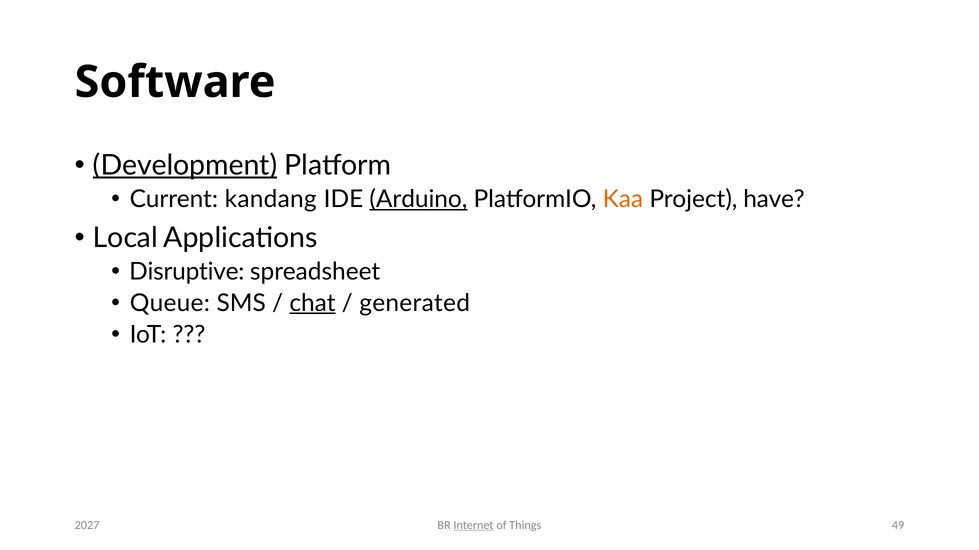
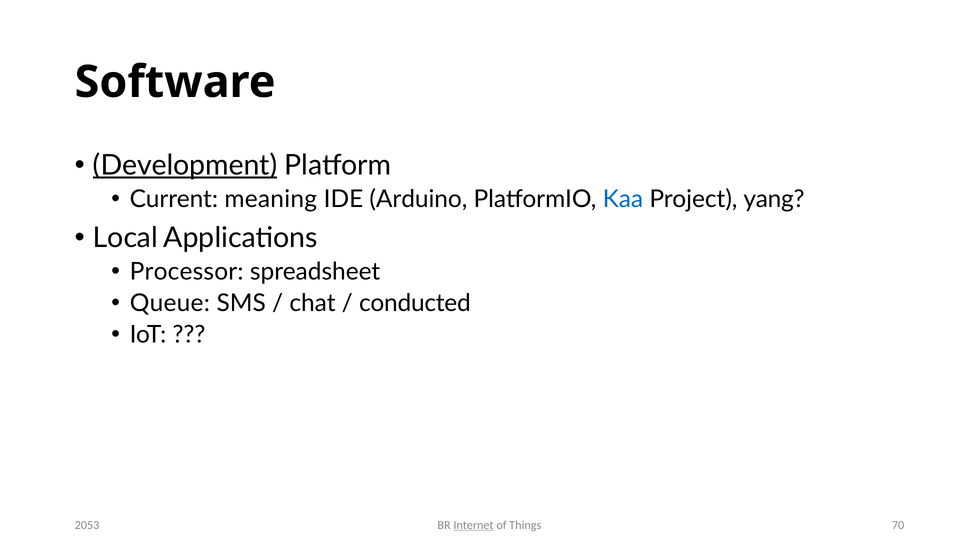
kandang: kandang -> meaning (271, 199)
Arduino underline: present -> none (418, 199)
Kaa colour: orange -> blue (623, 199)
have: have -> yang (774, 199)
Disruptive: Disruptive -> Processor (187, 272)
chat underline: present -> none (312, 303)
generated: generated -> conducted (415, 303)
49: 49 -> 70 (898, 526)
2027: 2027 -> 2053 (87, 526)
